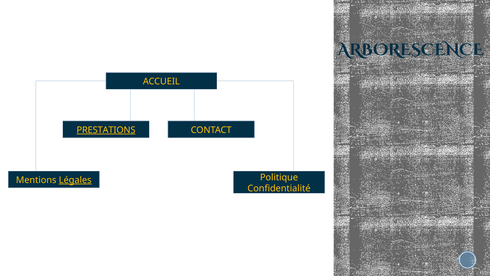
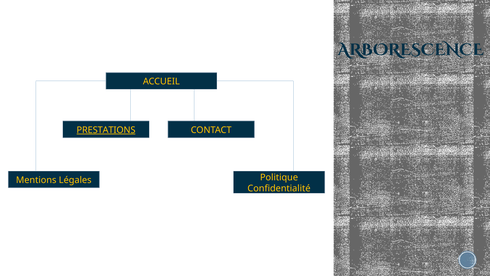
Légales underline: present -> none (75, 180)
